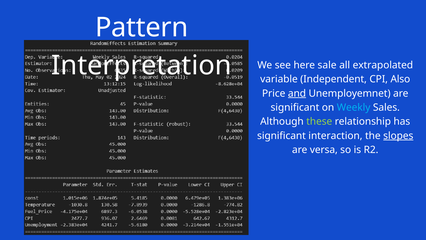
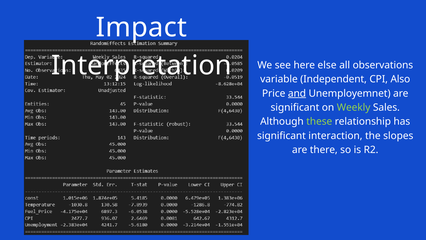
Pattern: Pattern -> Impact (141, 27)
sale: sale -> else (327, 65)
extrapolated: extrapolated -> observations (383, 65)
Weekly colour: light blue -> light green (354, 107)
slopes underline: present -> none (398, 136)
versa: versa -> there (324, 150)
